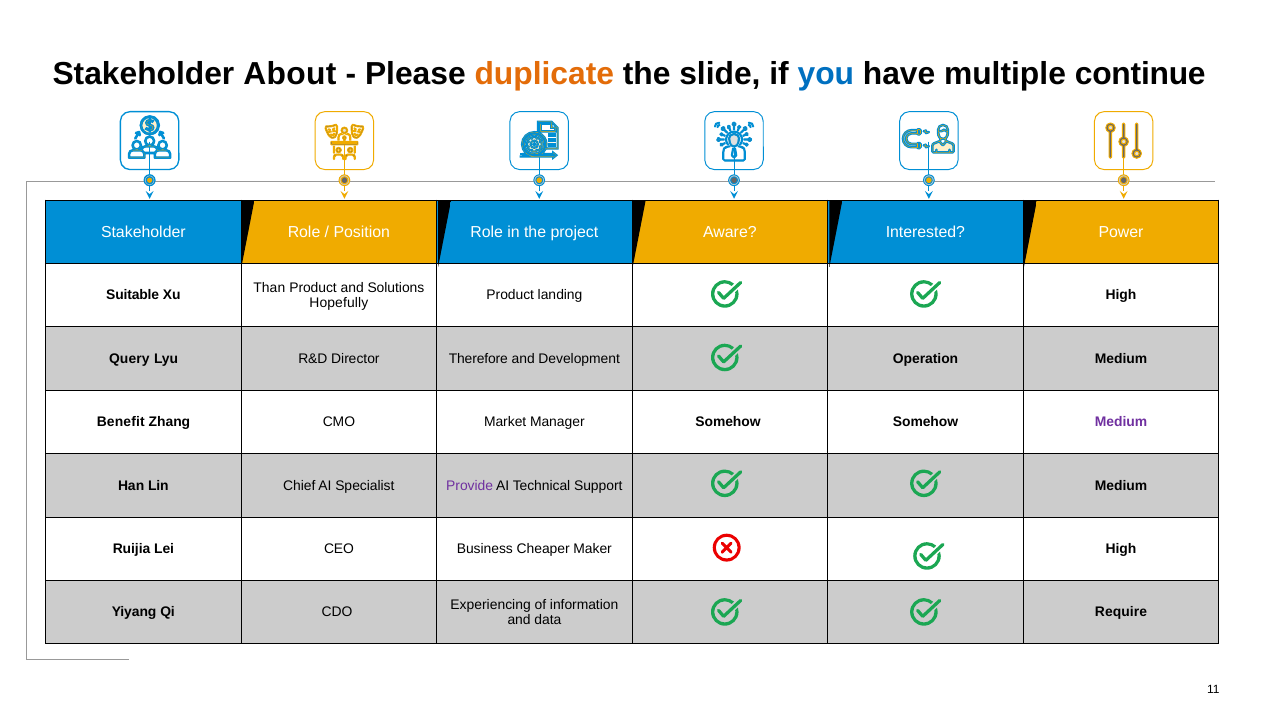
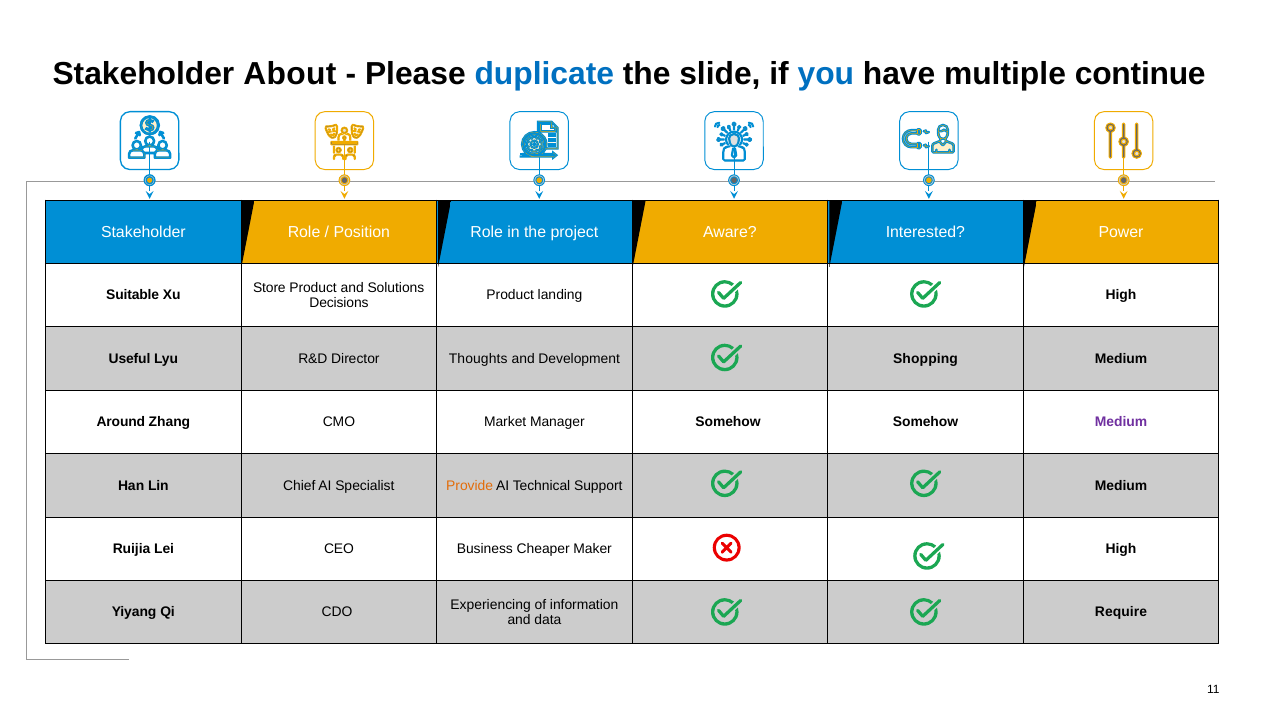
duplicate colour: orange -> blue (544, 74)
Than: Than -> Store (269, 288)
Hopefully: Hopefully -> Decisions (339, 303)
Query: Query -> Useful (130, 359)
Therefore: Therefore -> Thoughts (478, 359)
Operation: Operation -> Shopping (925, 359)
Benefit: Benefit -> Around (121, 422)
Provide colour: purple -> orange (470, 486)
